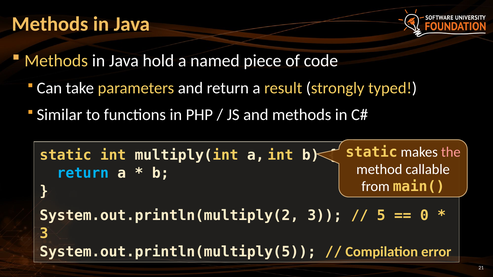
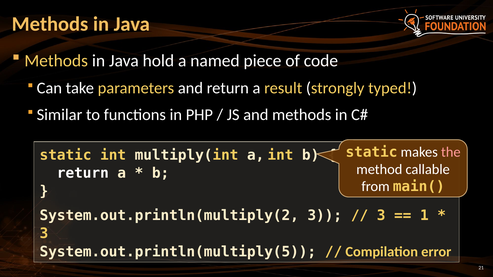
return colour: light blue -> white (83, 173)
5: 5 -> 3 (381, 216)
0: 0 -> 1 (424, 216)
